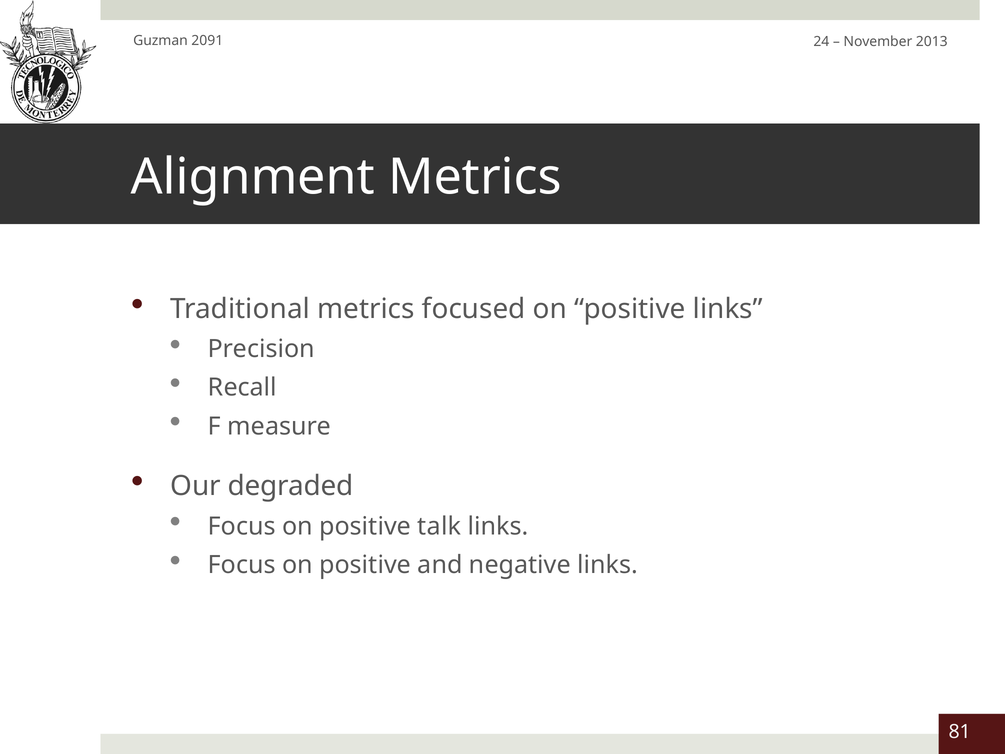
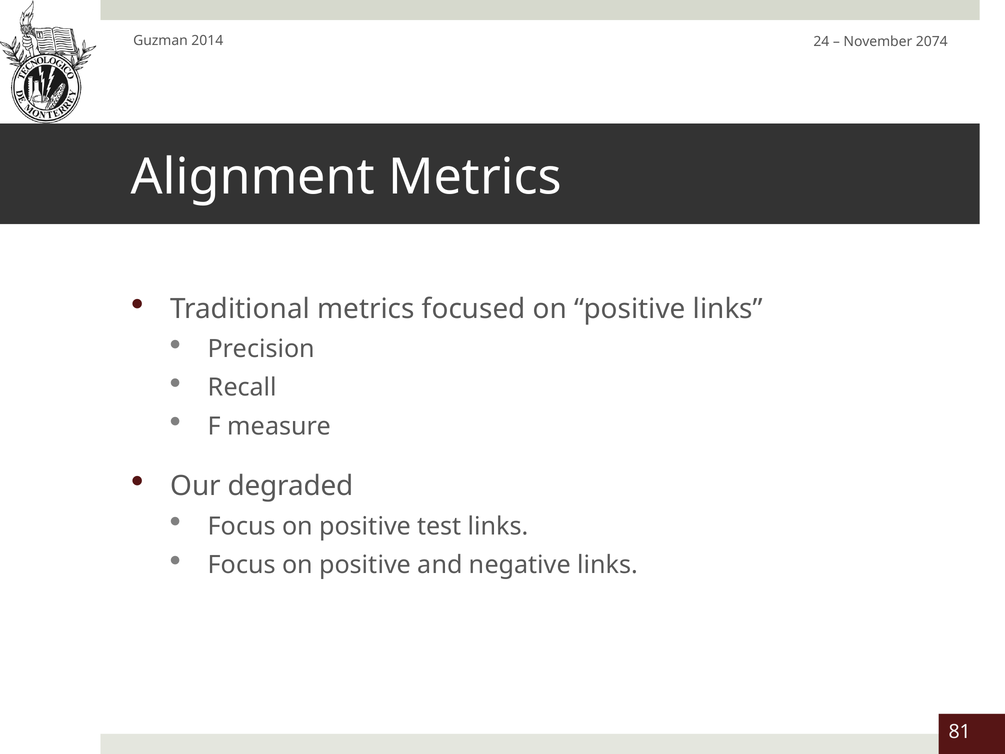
2091: 2091 -> 2014 (207, 41)
2013: 2013 -> 2074 (932, 42)
talk: talk -> test (439, 526)
